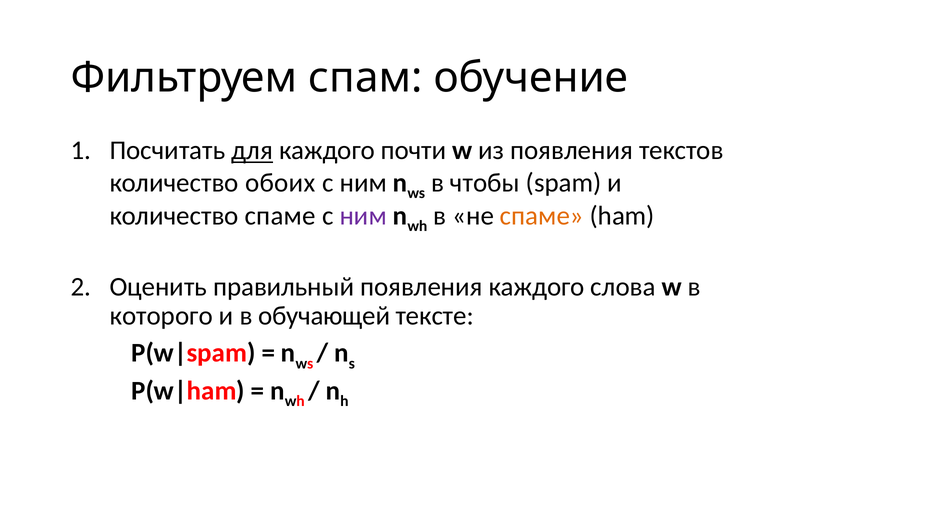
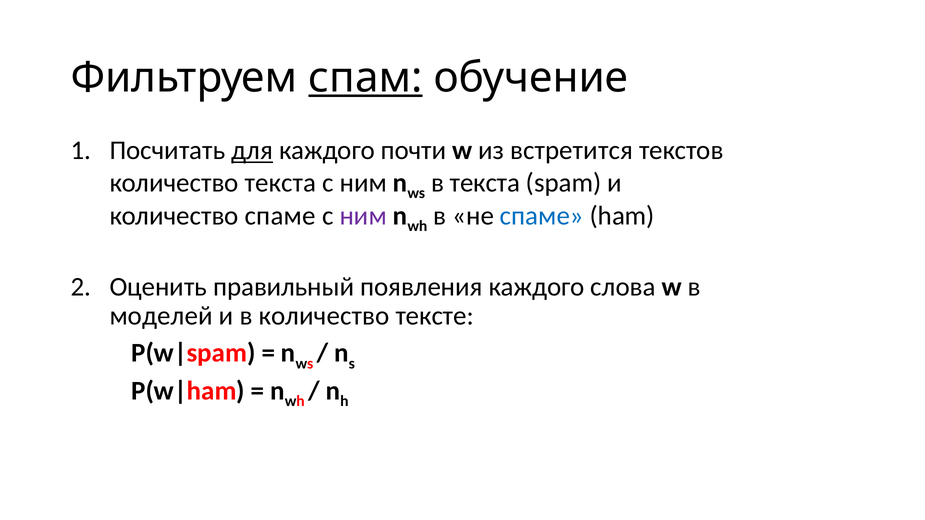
спам underline: none -> present (365, 78)
из появления: появления -> встретится (572, 151)
количество обоих: обоих -> текста (280, 183)
в чтобы: чтобы -> текста (485, 183)
спаме colour: orange -> blue (542, 216)
которого: которого -> моделей (161, 316)
в обучающей: обучающей -> количество (324, 316)
